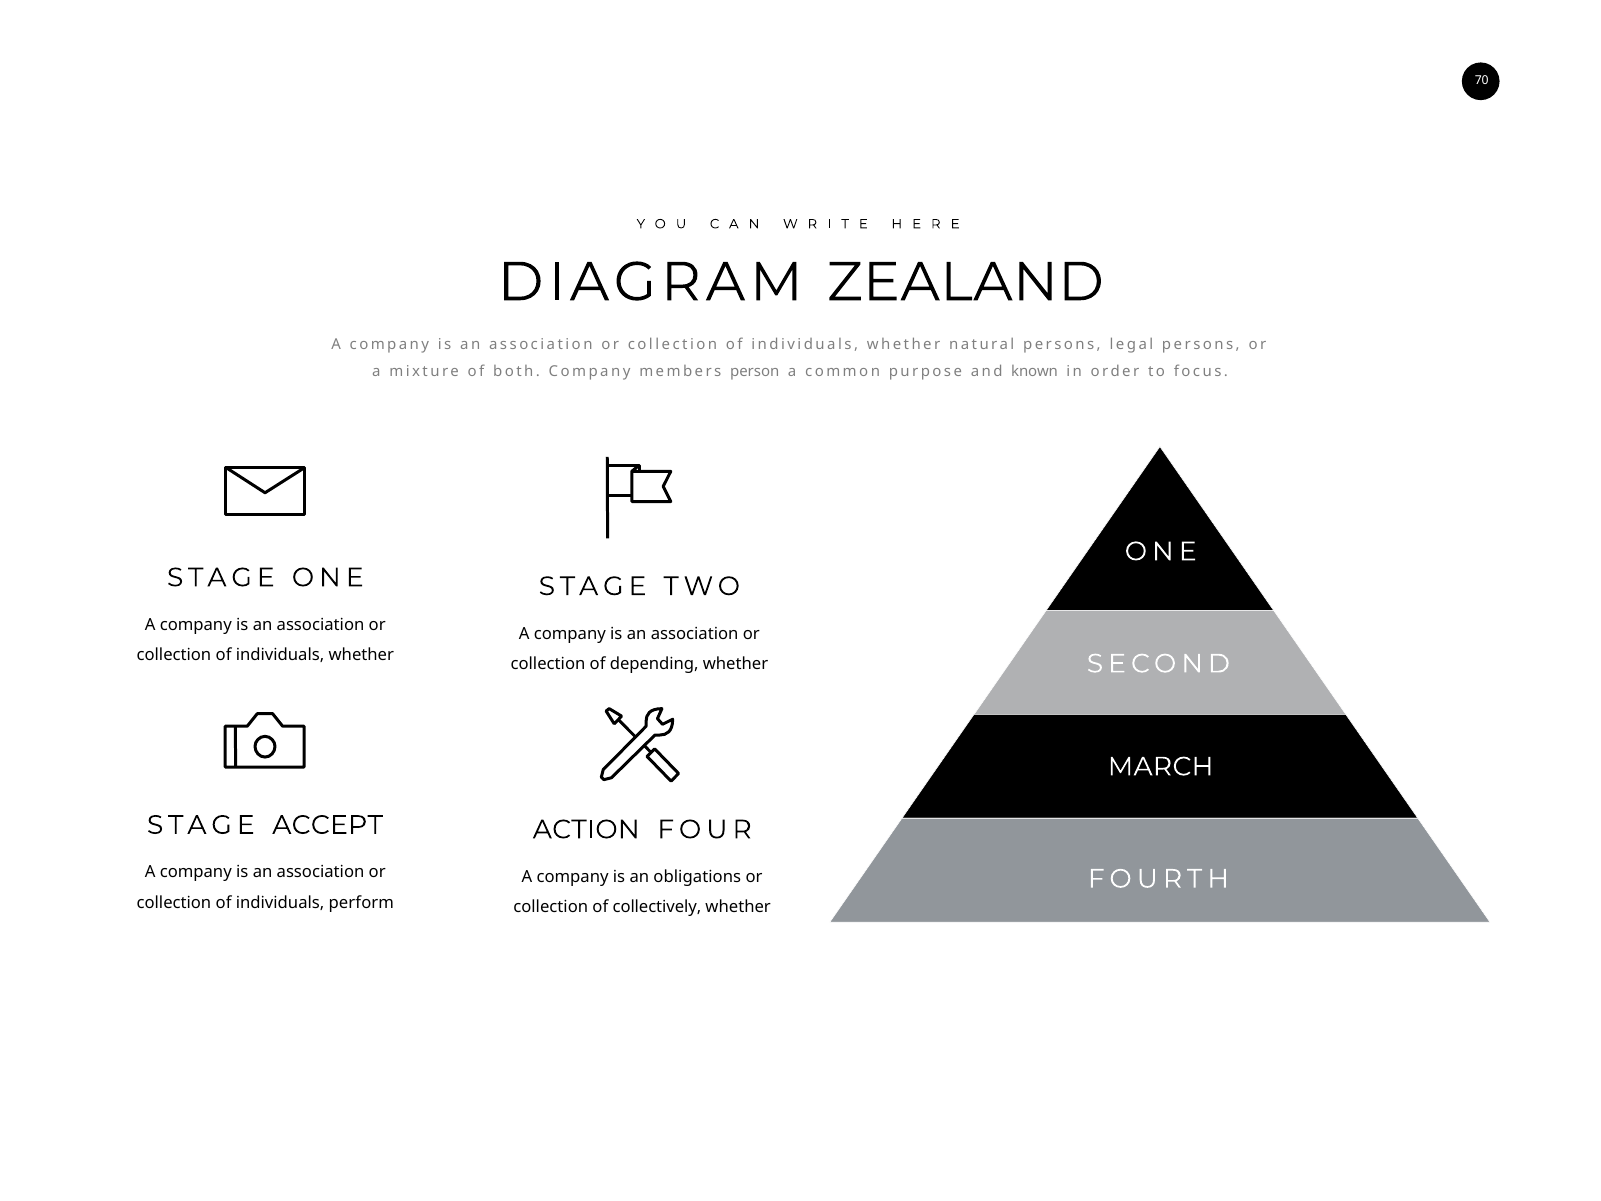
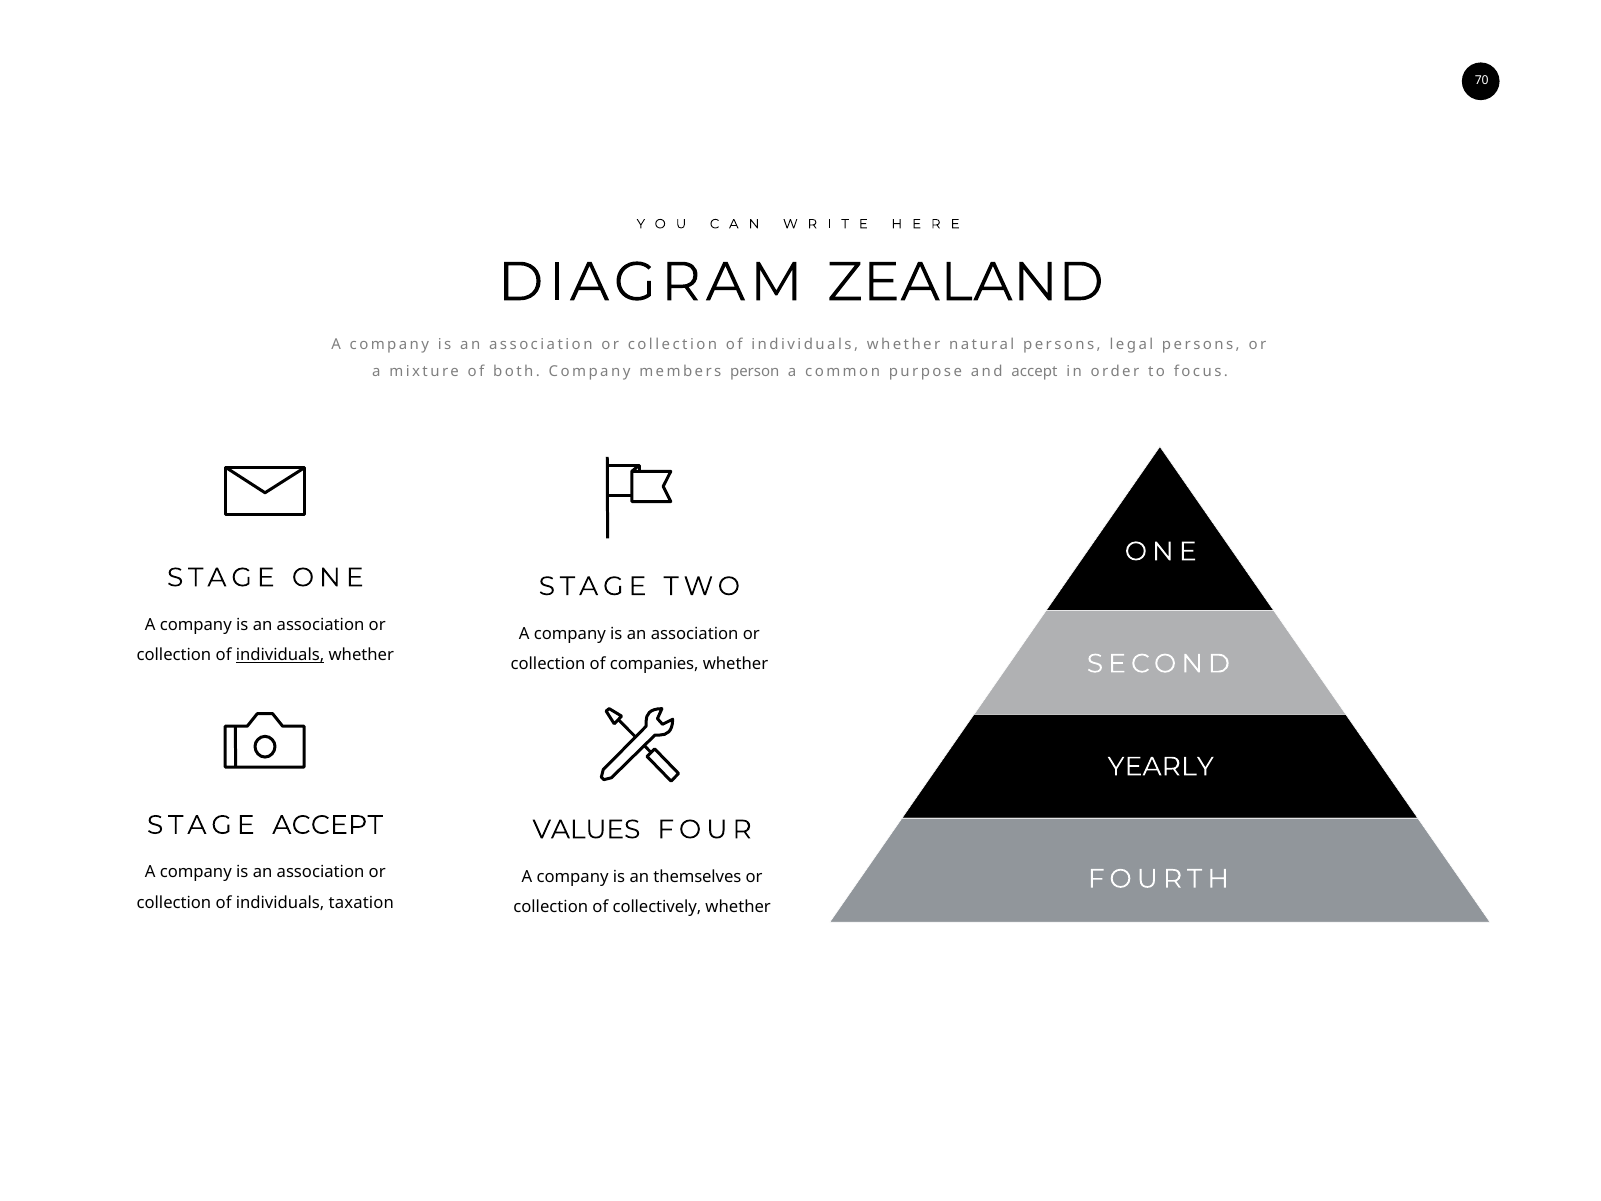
and known: known -> accept (1034, 372)
individuals underline: none -> present (280, 655)
depending: depending -> companies (654, 664)
MARCH: MARCH -> YEARLY (1161, 766)
ACTION: ACTION -> VALUES (586, 829)
obligations: obligations -> themselves (697, 877)
perform: perform -> taxation (361, 902)
